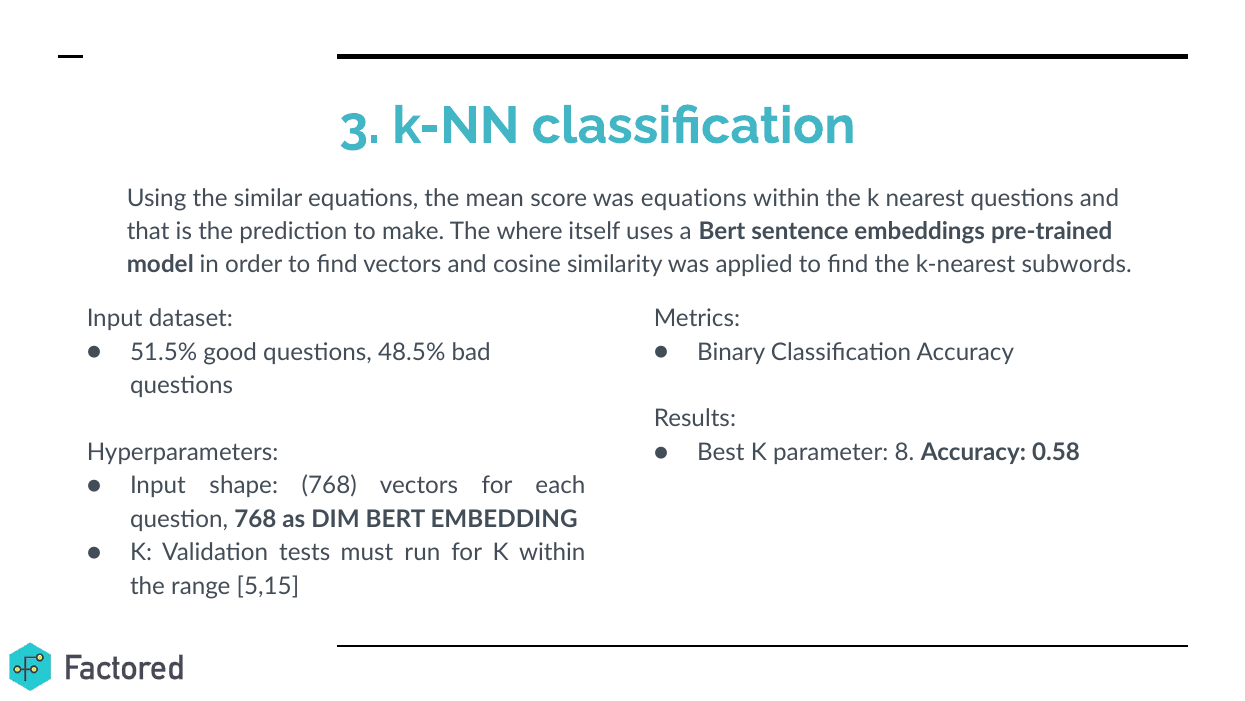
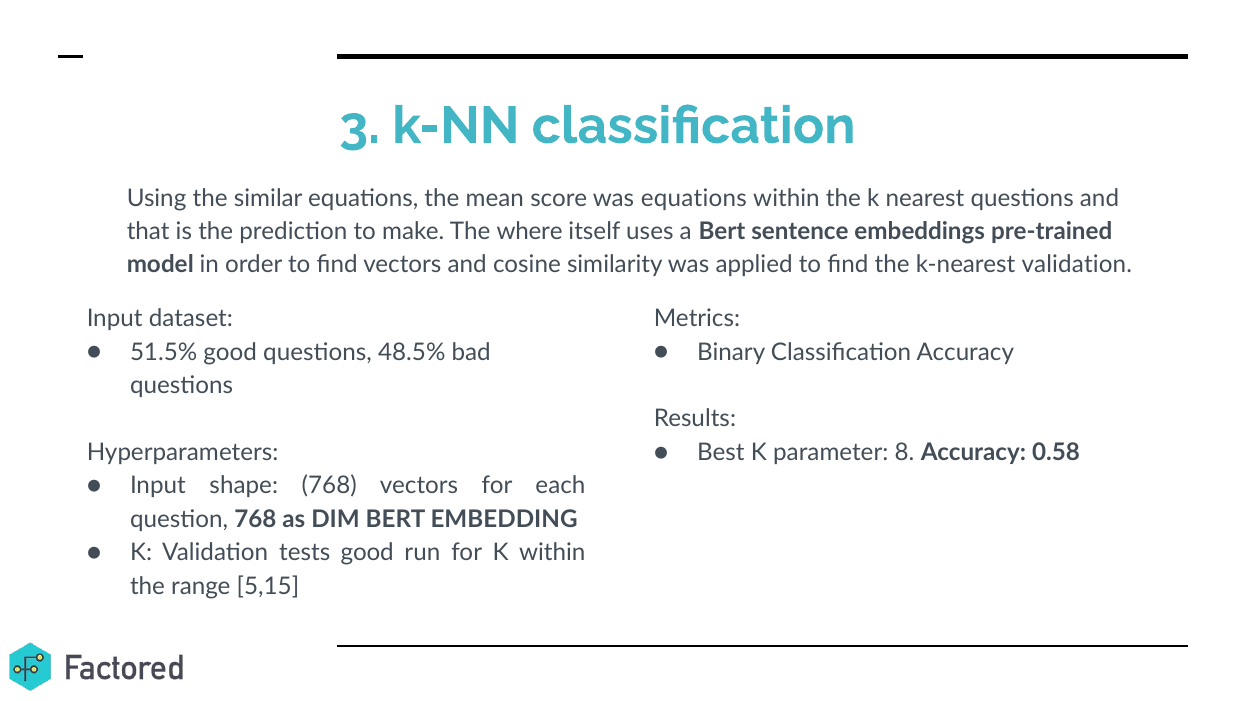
k-nearest subwords: subwords -> validation (1077, 265)
tests must: must -> good (367, 552)
